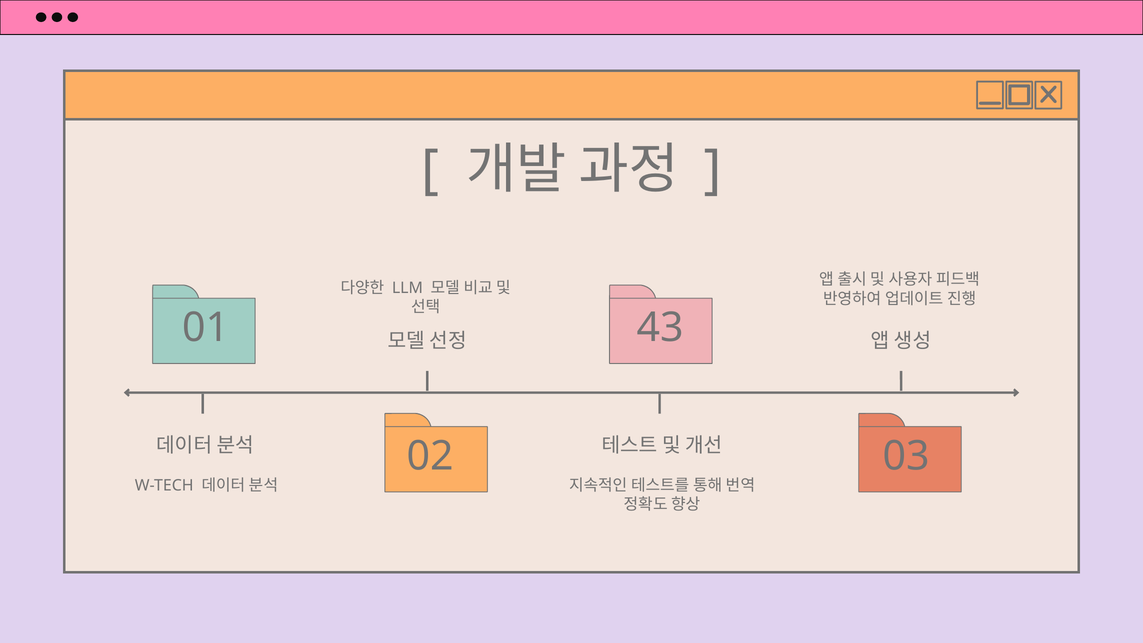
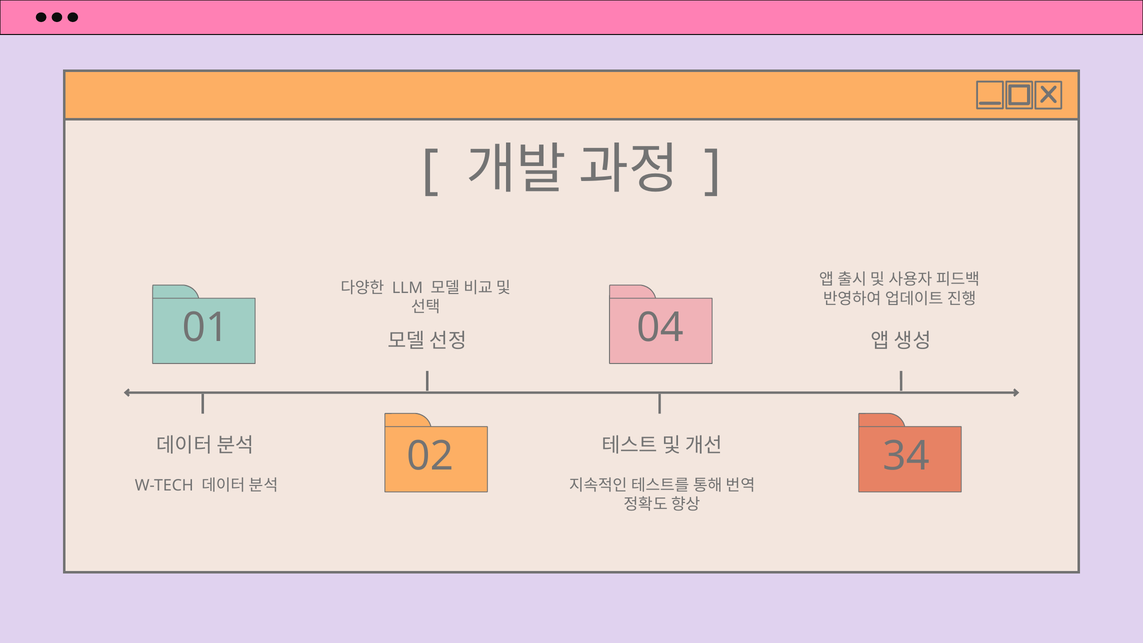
43: 43 -> 04 (660, 328)
03: 03 -> 34 (906, 456)
